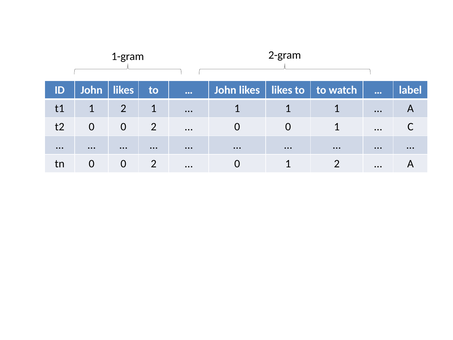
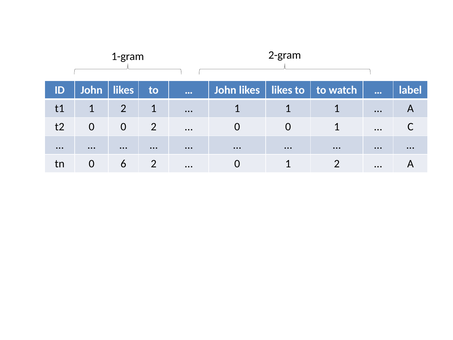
tn 0 0: 0 -> 6 (123, 163)
